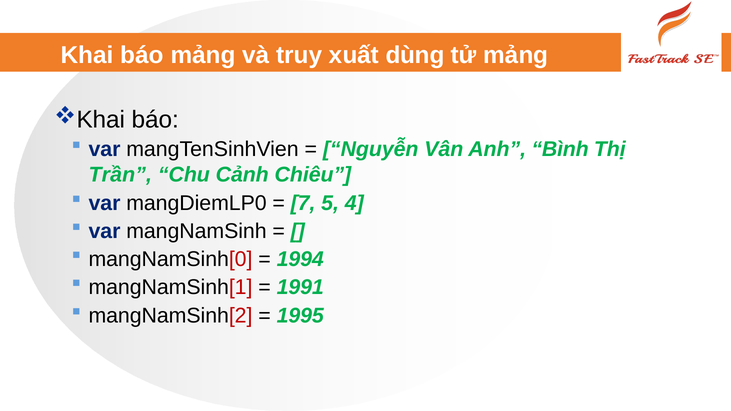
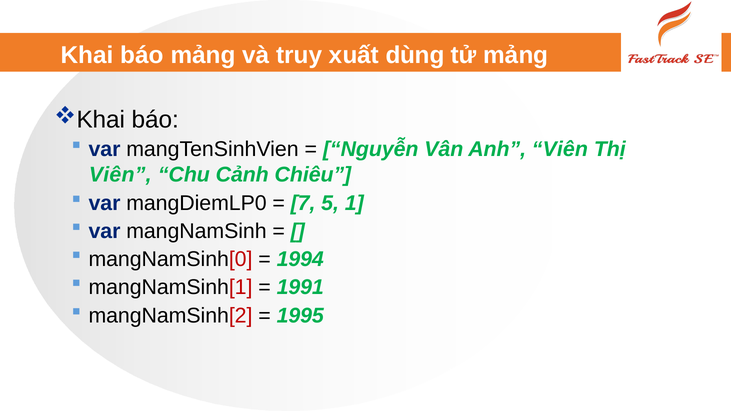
Anh Bình: Bình -> Viên (560, 149)
Trần: Trần -> Viên (120, 175)
4: 4 -> 1 (354, 203)
